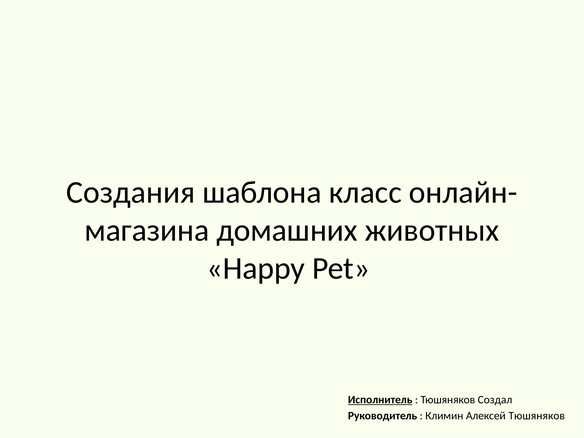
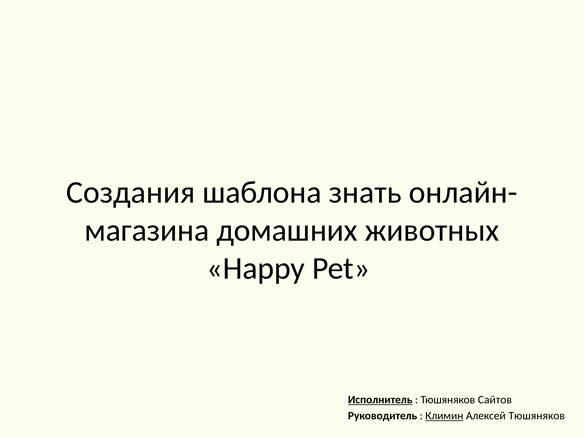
класс: класс -> знать (365, 193)
Создал: Создал -> Сайтов (495, 400)
Климин underline: none -> present (444, 416)
